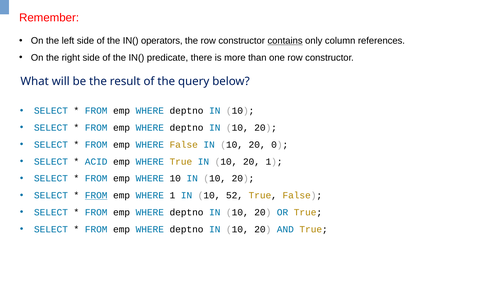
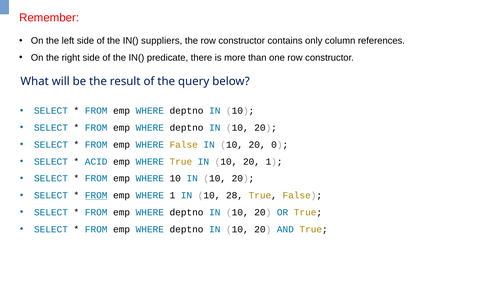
operators: operators -> suppliers (162, 41)
contains underline: present -> none (285, 41)
52: 52 -> 28 (235, 196)
